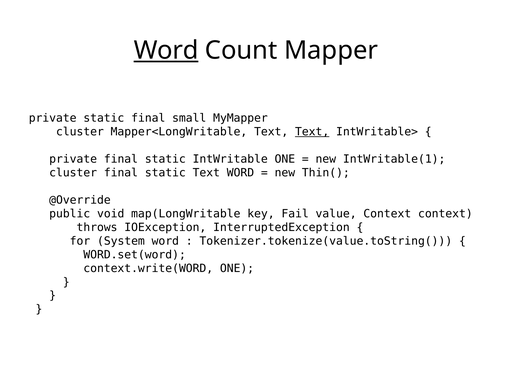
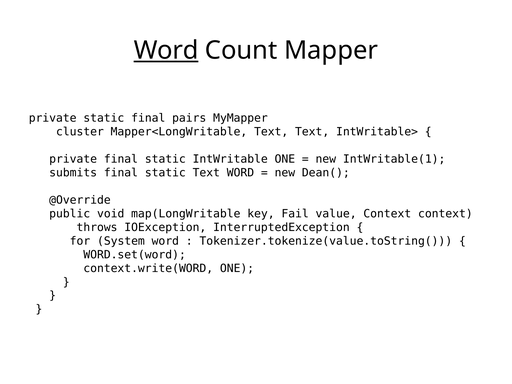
small: small -> pairs (189, 118)
Text underline: present -> none (312, 132)
cluster: cluster -> submits (73, 173)
Thin(: Thin( -> Dean( (326, 173)
